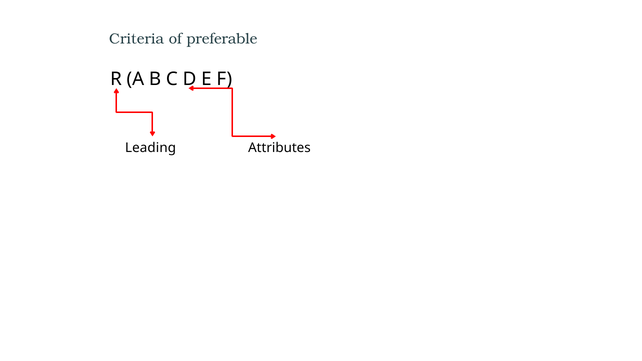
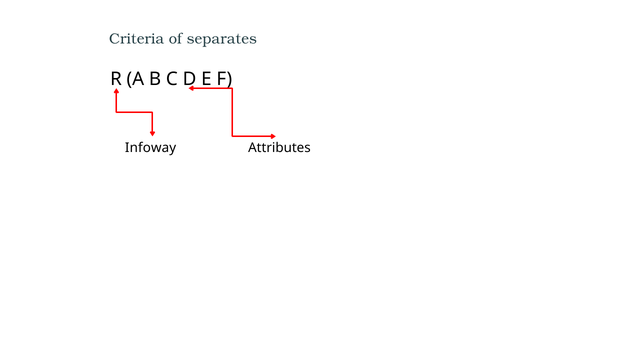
preferable: preferable -> separates (222, 39)
Leading: Leading -> Infoway (151, 148)
